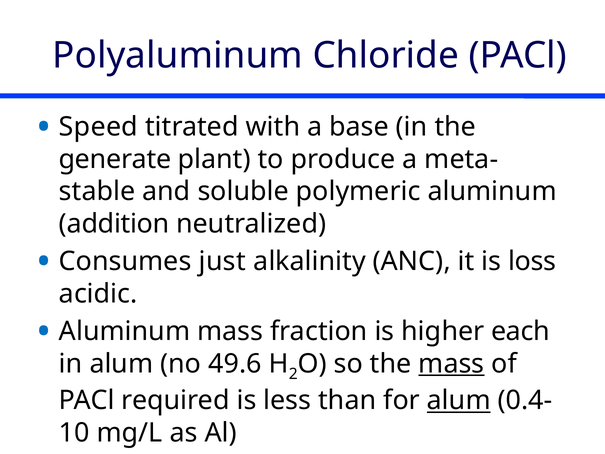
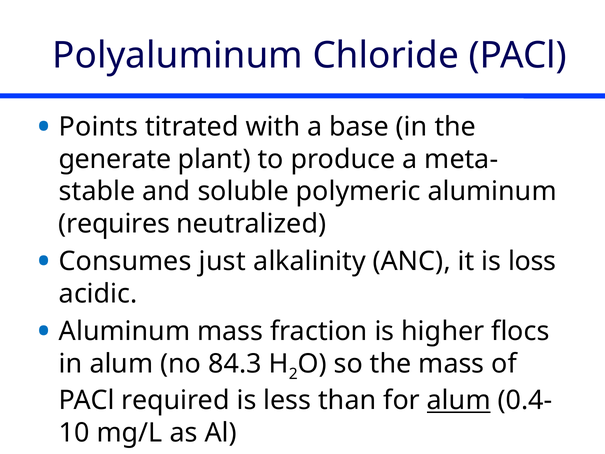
Speed: Speed -> Points (99, 127)
addition: addition -> requires (114, 224)
each: each -> flocs (520, 331)
49.6: 49.6 -> 84.3 (235, 364)
mass underline: present -> none (451, 364)
